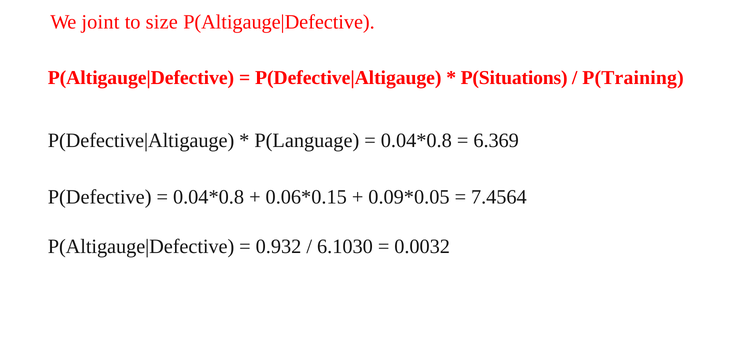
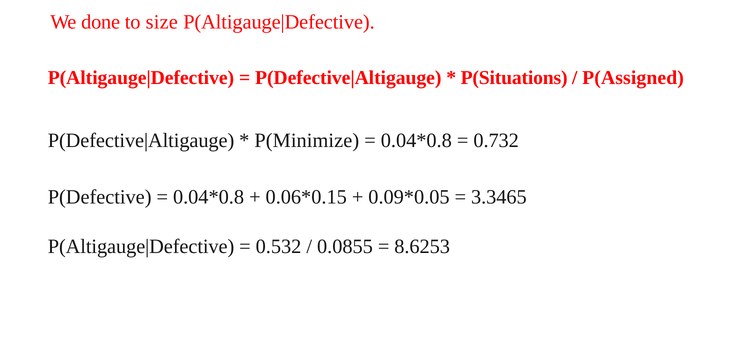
joint: joint -> done (101, 22)
P(Training: P(Training -> P(Assigned (633, 78)
P(Language: P(Language -> P(Minimize (307, 141)
6.369: 6.369 -> 0.732 (496, 141)
7.4564: 7.4564 -> 3.3465 (499, 197)
0.932: 0.932 -> 0.532 (279, 247)
6.1030: 6.1030 -> 0.0855 (345, 247)
0.0032: 0.0032 -> 8.6253 (422, 247)
